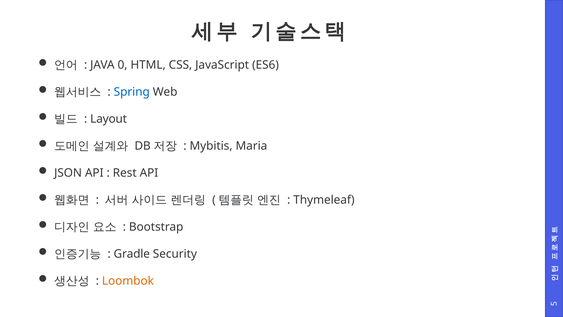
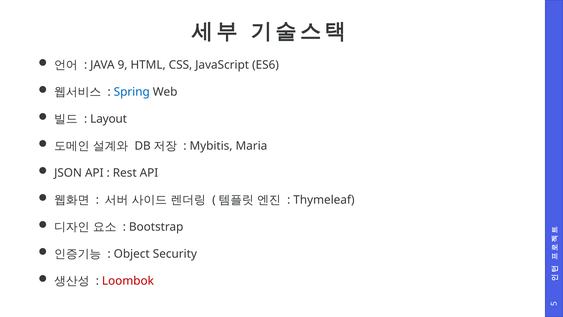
0: 0 -> 9 (123, 65)
Gradle: Gradle -> Object (132, 254)
Loombok colour: orange -> red (128, 281)
